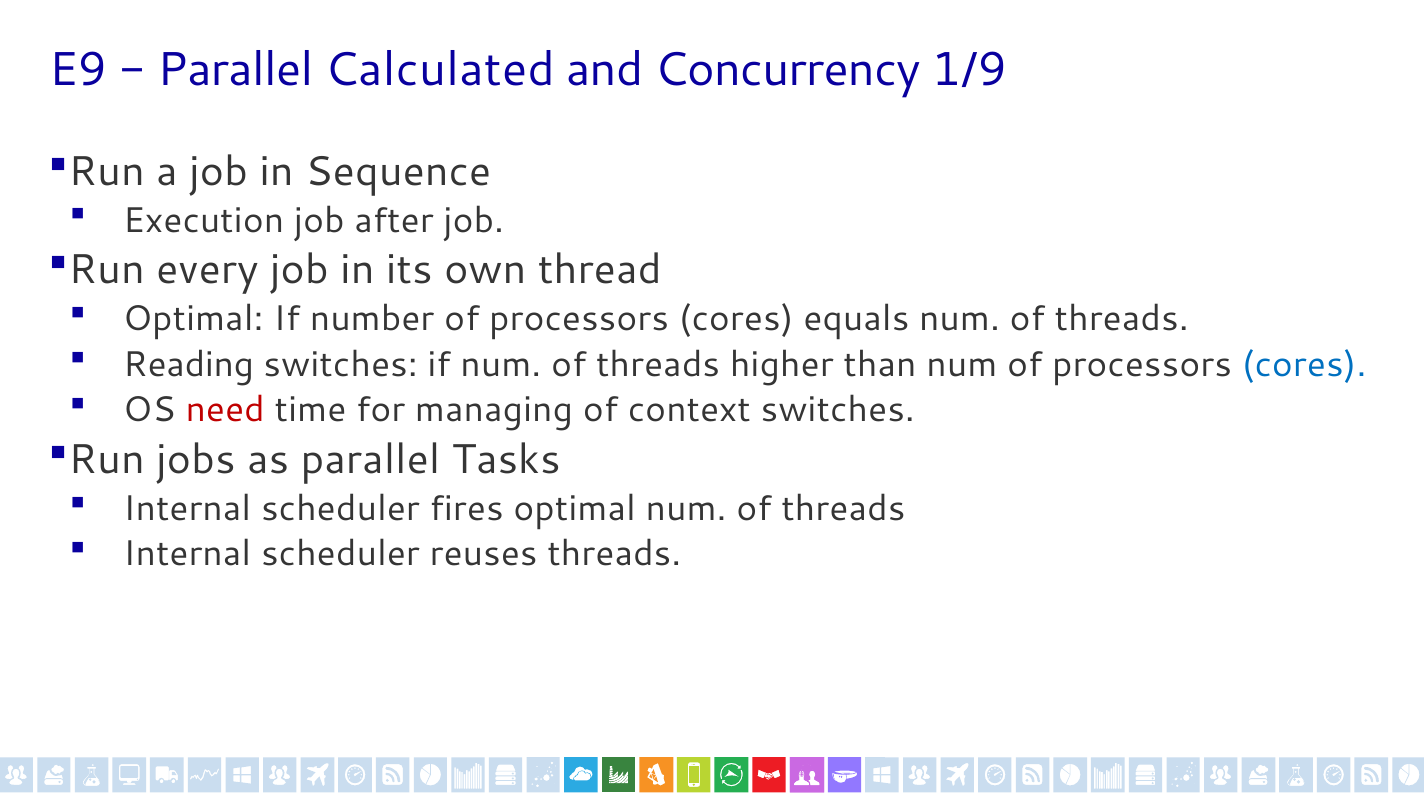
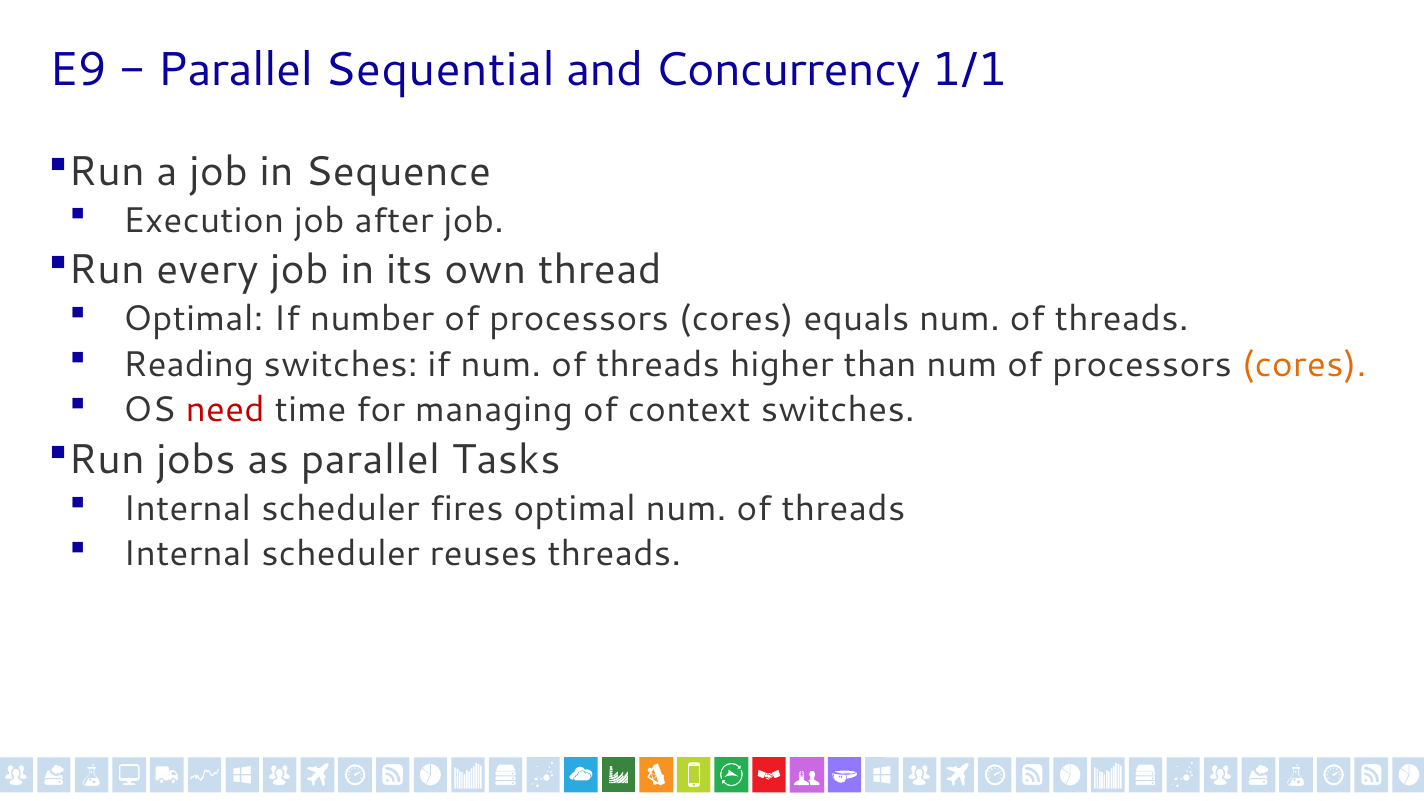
Calculated: Calculated -> Sequential (440, 70)
1/9: 1/9 -> 1/1 (969, 70)
cores colour: blue -> orange (1304, 364)
